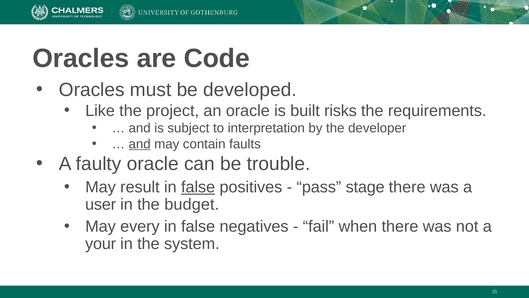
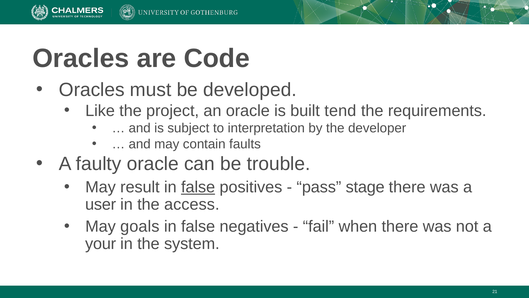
risks: risks -> tend (340, 111)
and underline: present -> none (140, 144)
budget: budget -> access (192, 204)
every: every -> goals (140, 226)
